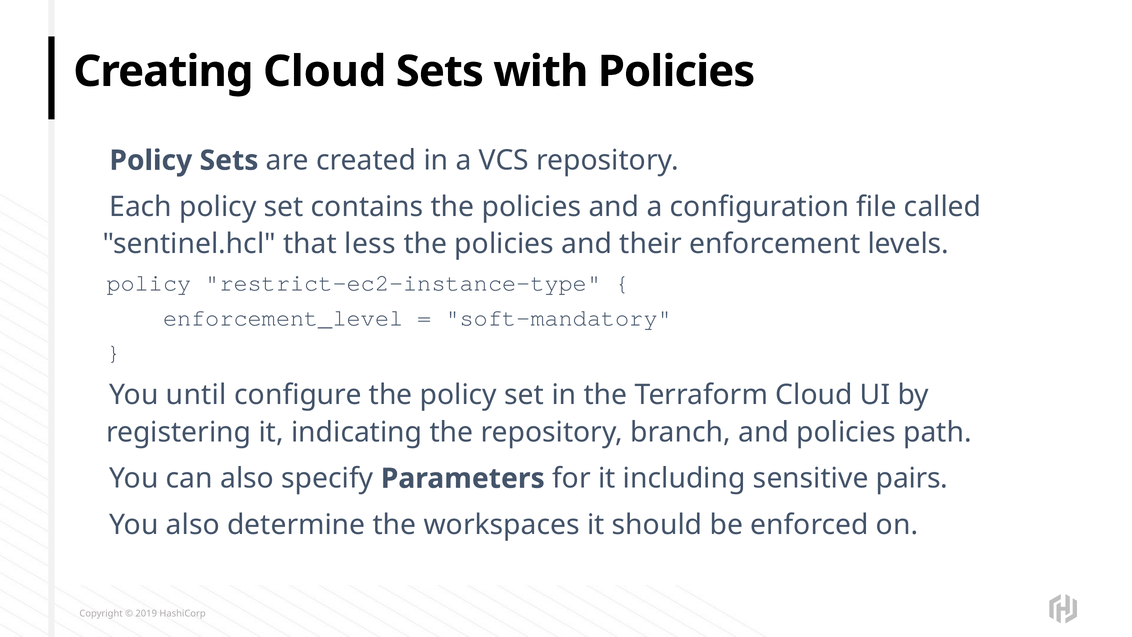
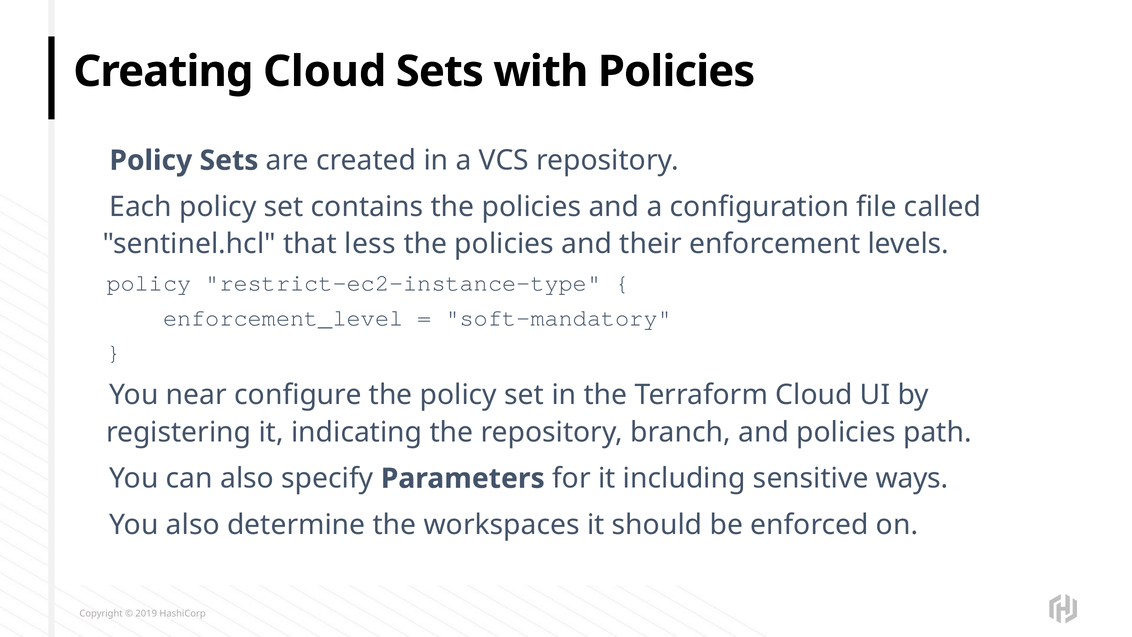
until: until -> near (196, 395)
pairs: pairs -> ways (912, 478)
